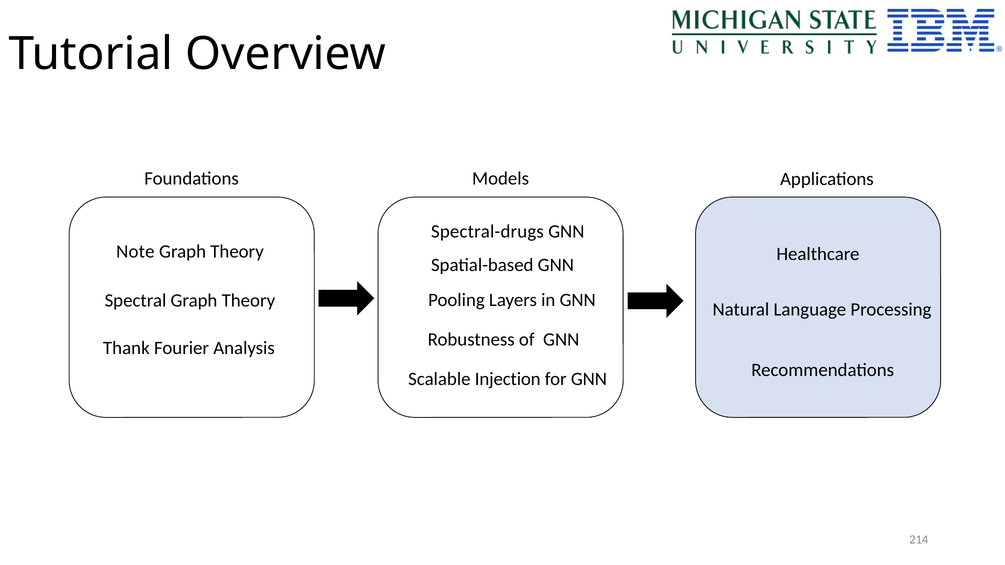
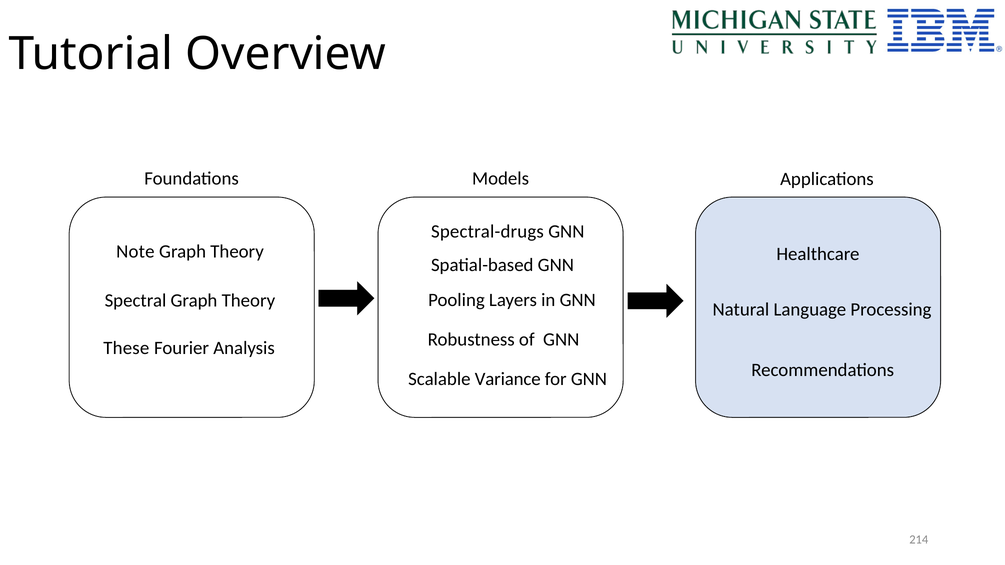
Thank: Thank -> These (126, 348)
Injection: Injection -> Variance (508, 379)
